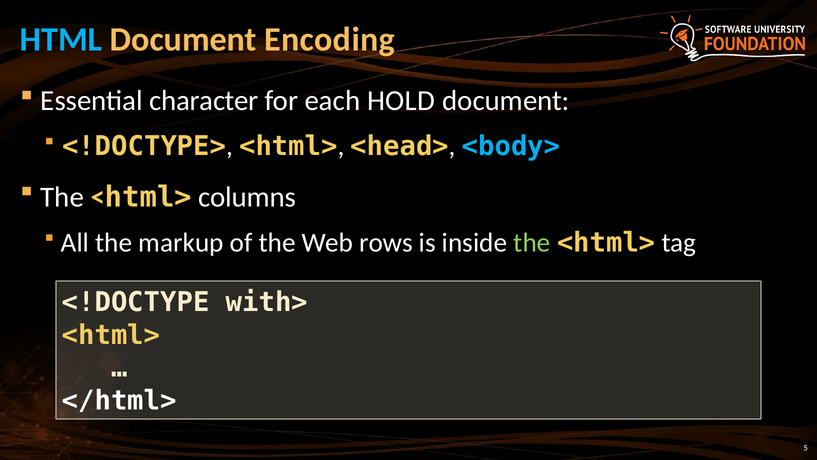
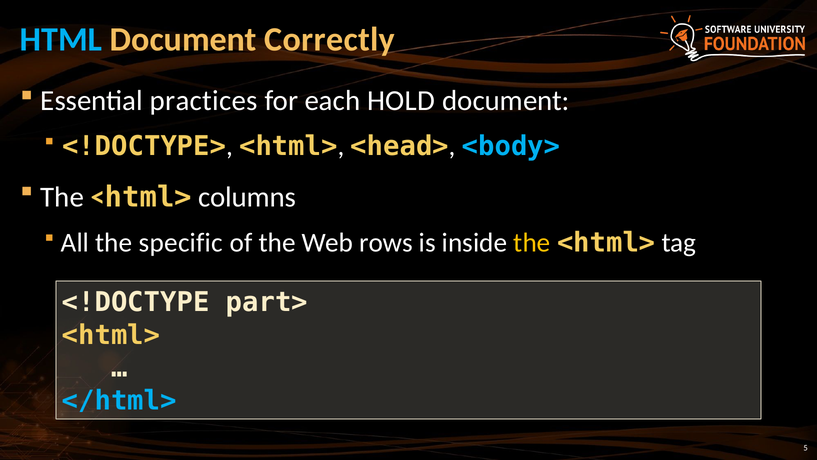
Encoding: Encoding -> Correctly (330, 40)
character: character -> practices (204, 101)
markup: markup -> specific (181, 242)
the colour: light green -> yellow (532, 242)
with>: with> -> part> (267, 302)
</html> colour: white -> light blue (119, 400)
